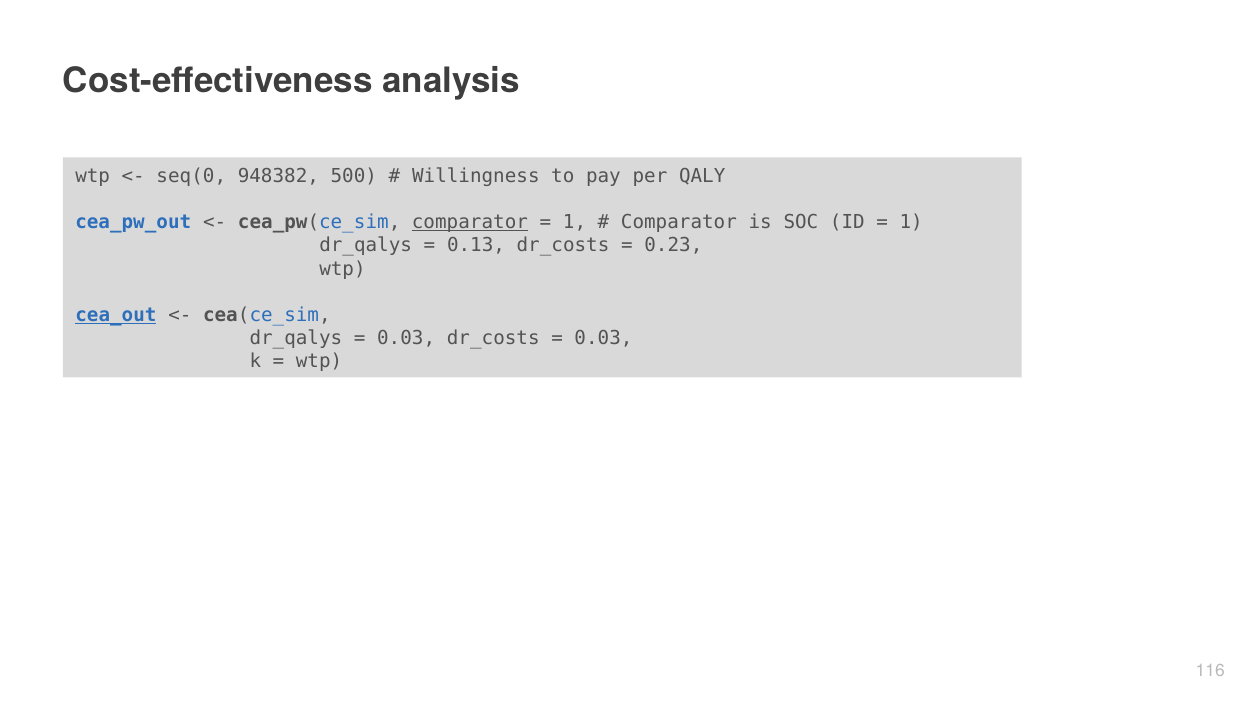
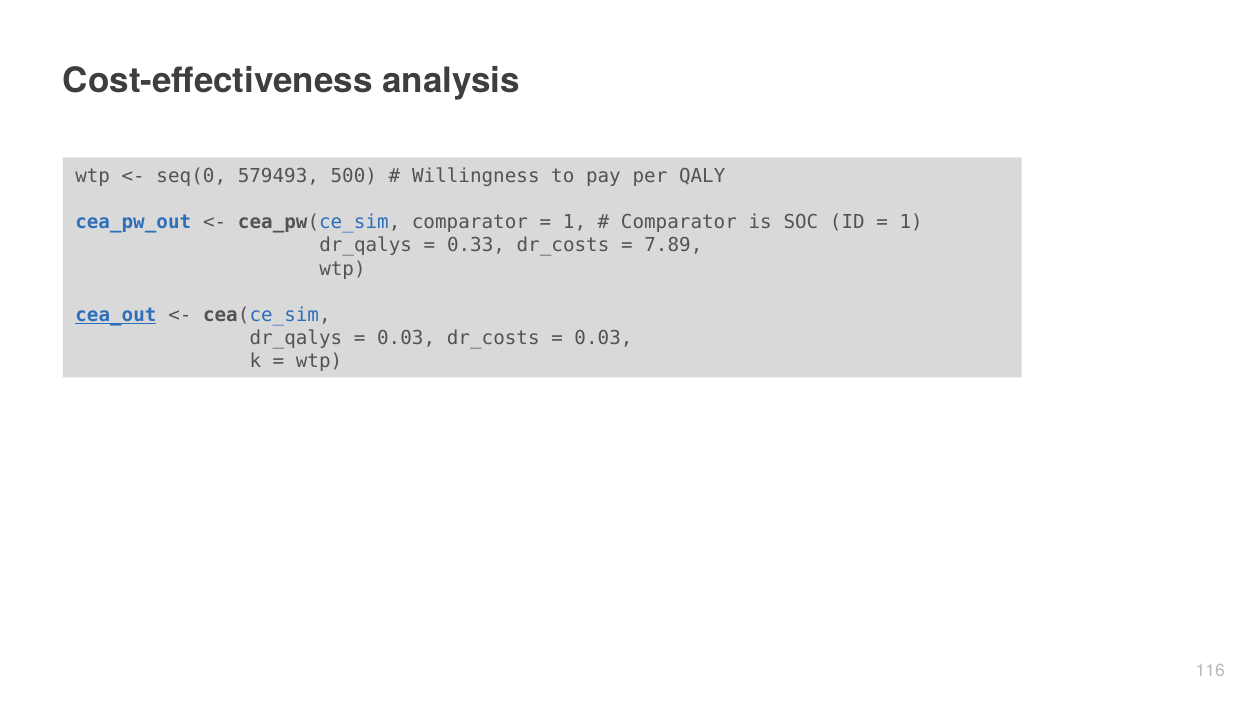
948382: 948382 -> 579493 (278, 176)
comparator underline: present -> none (470, 223)
0.13: 0.13 -> 0.33 (476, 246)
0.23: 0.23 -> 7.89 (673, 246)
